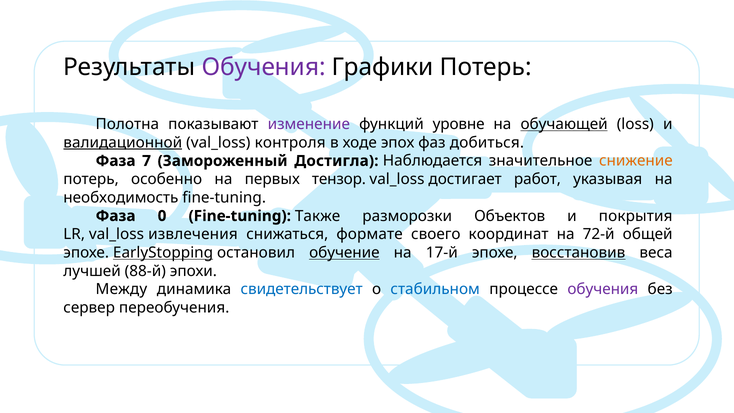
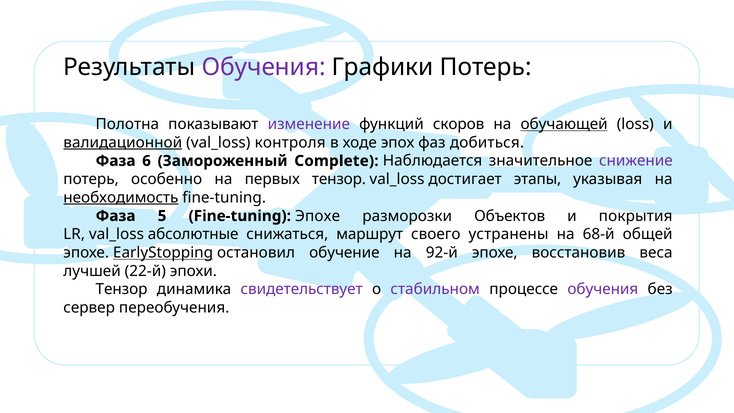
уровне: уровне -> скоров (459, 124)
7: 7 -> 6 (147, 161)
Достигла: Достигла -> Complete (336, 161)
снижение colour: orange -> purple (636, 161)
работ: работ -> этапы (538, 179)
необходимость underline: none -> present (121, 198)
0: 0 -> 5 (162, 216)
Fine-tuning Также: Также -> Эпохе (318, 216)
извлечения: извлечения -> абсолютные (193, 234)
формате: формате -> маршрут (370, 234)
координат: координат -> устранены (509, 234)
72-й: 72-й -> 68-й (599, 234)
обучение underline: present -> none (344, 253)
17-й: 17-й -> 92-й (442, 253)
восстановив underline: present -> none (578, 253)
88-й: 88-й -> 22-й (145, 271)
Между: Между -> Тензор (122, 289)
свидетельствует colour: blue -> purple (302, 289)
стабильном colour: blue -> purple (435, 289)
